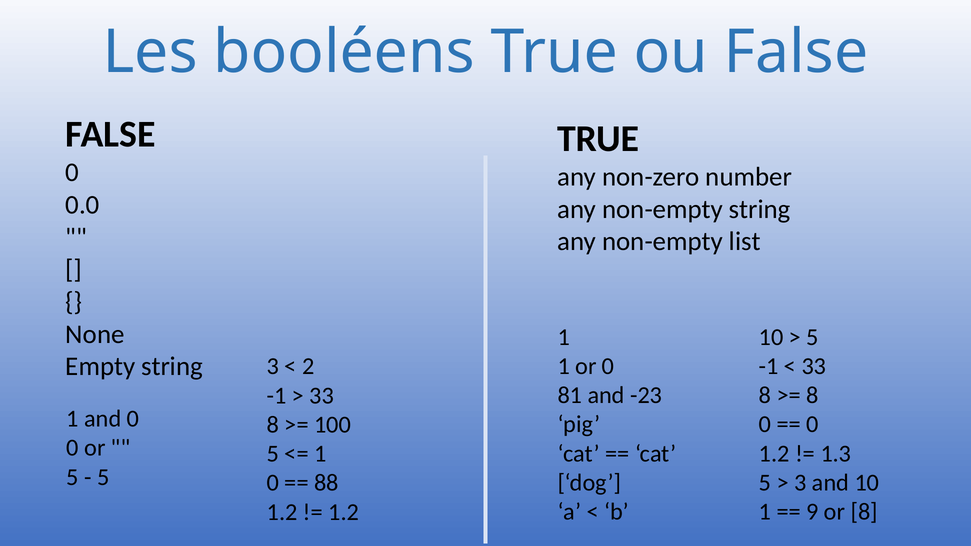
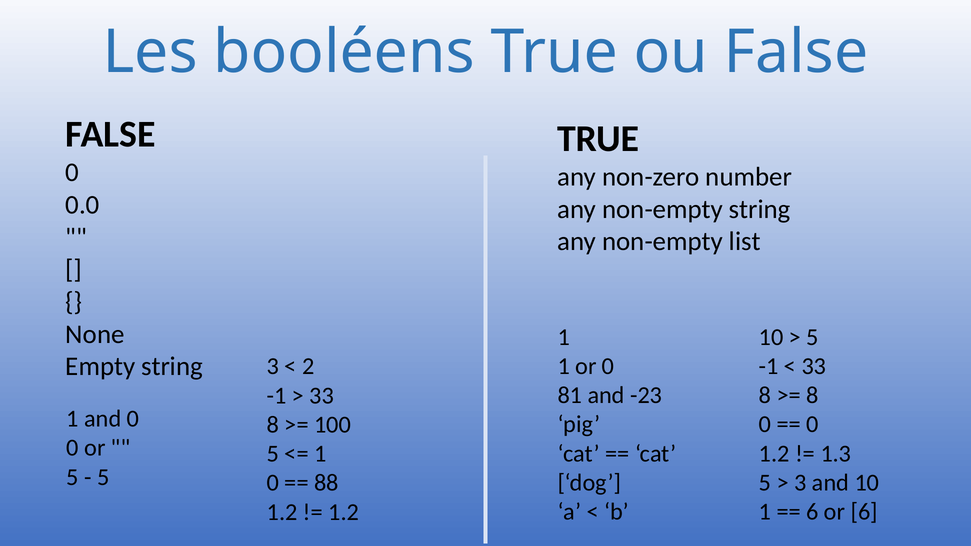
9: 9 -> 6 (812, 512)
or 8: 8 -> 6 (864, 512)
